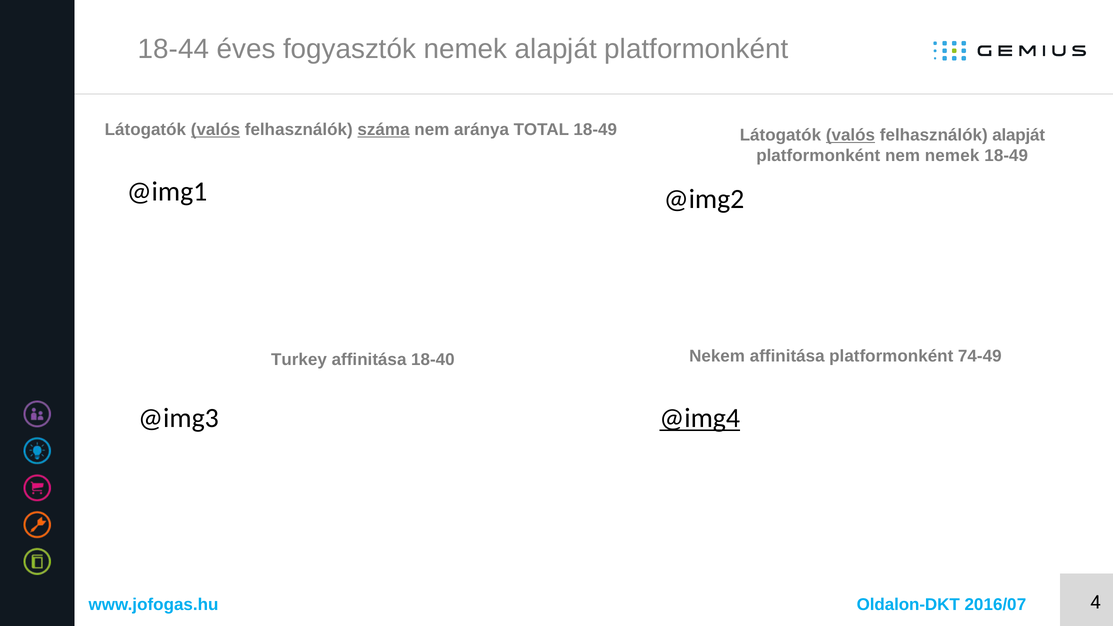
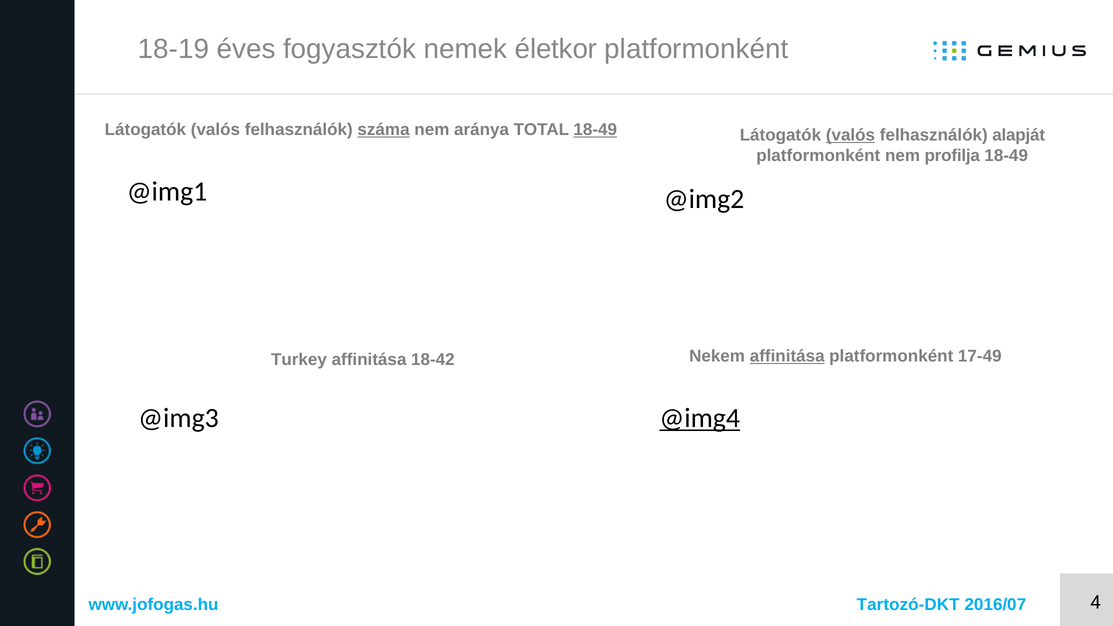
18-44: 18-44 -> 18-19 (174, 49)
nemek alapját: alapját -> életkor (556, 49)
valós underline: present -> none (215, 130)
18-49 underline: none -> present (595, 130)
nem nemek: nemek -> profilja (952, 156)
18-40: 18-40 -> 18-42 (433, 360)
affinitása underline: none -> present (787, 356)
74-49: 74-49 -> 17-49 (980, 356)
Oldalon-DKT: Oldalon-DKT -> Tartozó-DKT (908, 604)
